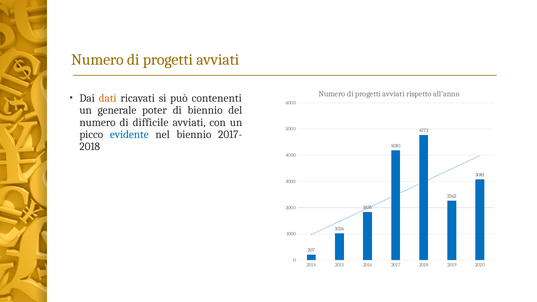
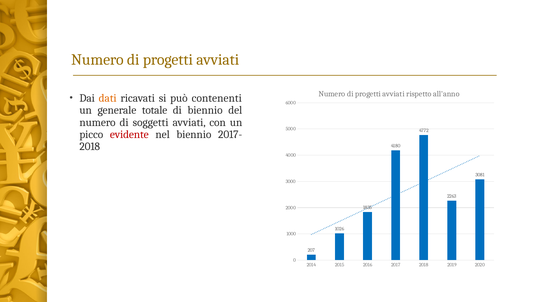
poter: poter -> totale (155, 110)
difficile: difficile -> soggetti (151, 122)
evidente colour: blue -> red (129, 135)
